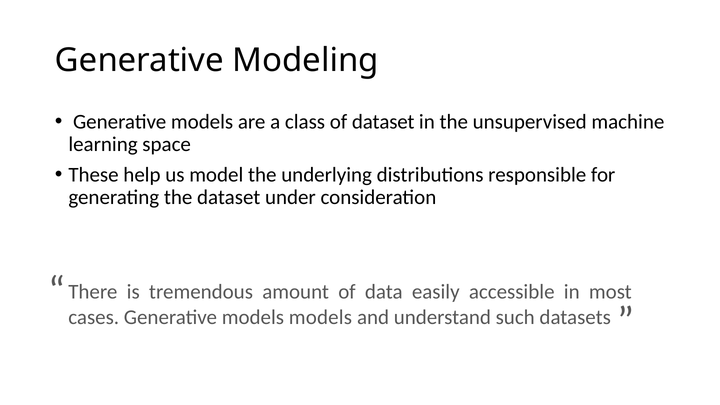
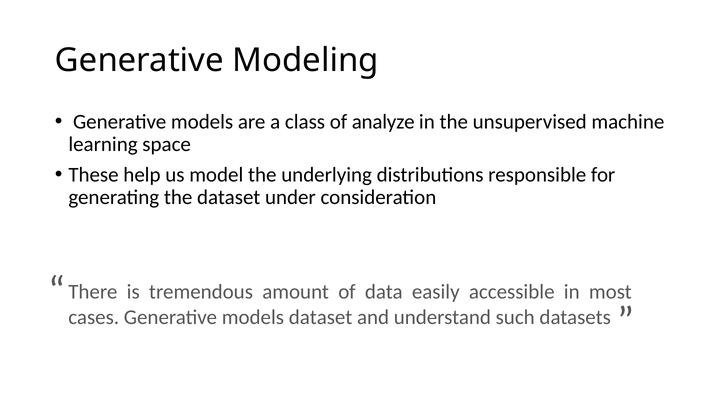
of dataset: dataset -> analyze (383, 122)
models models: models -> dataset (321, 317)
